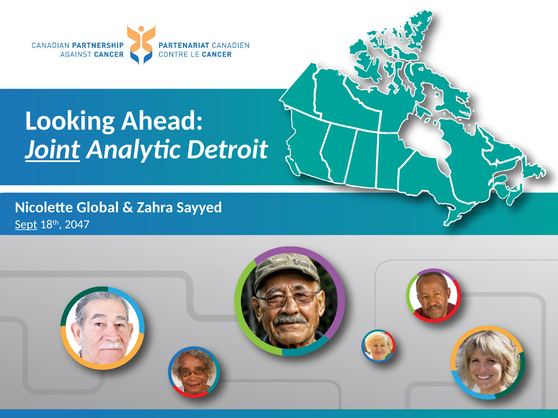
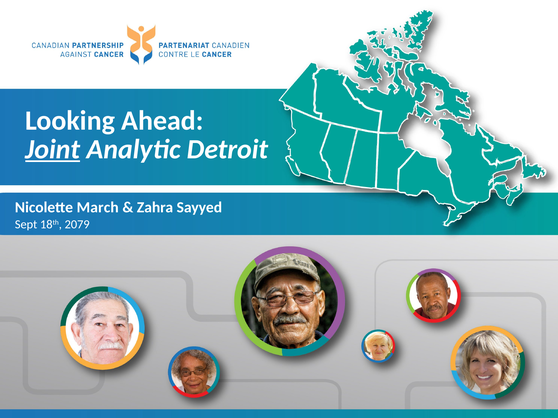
Global: Global -> March (98, 208)
Sept underline: present -> none (26, 225)
2047: 2047 -> 2079 (77, 225)
